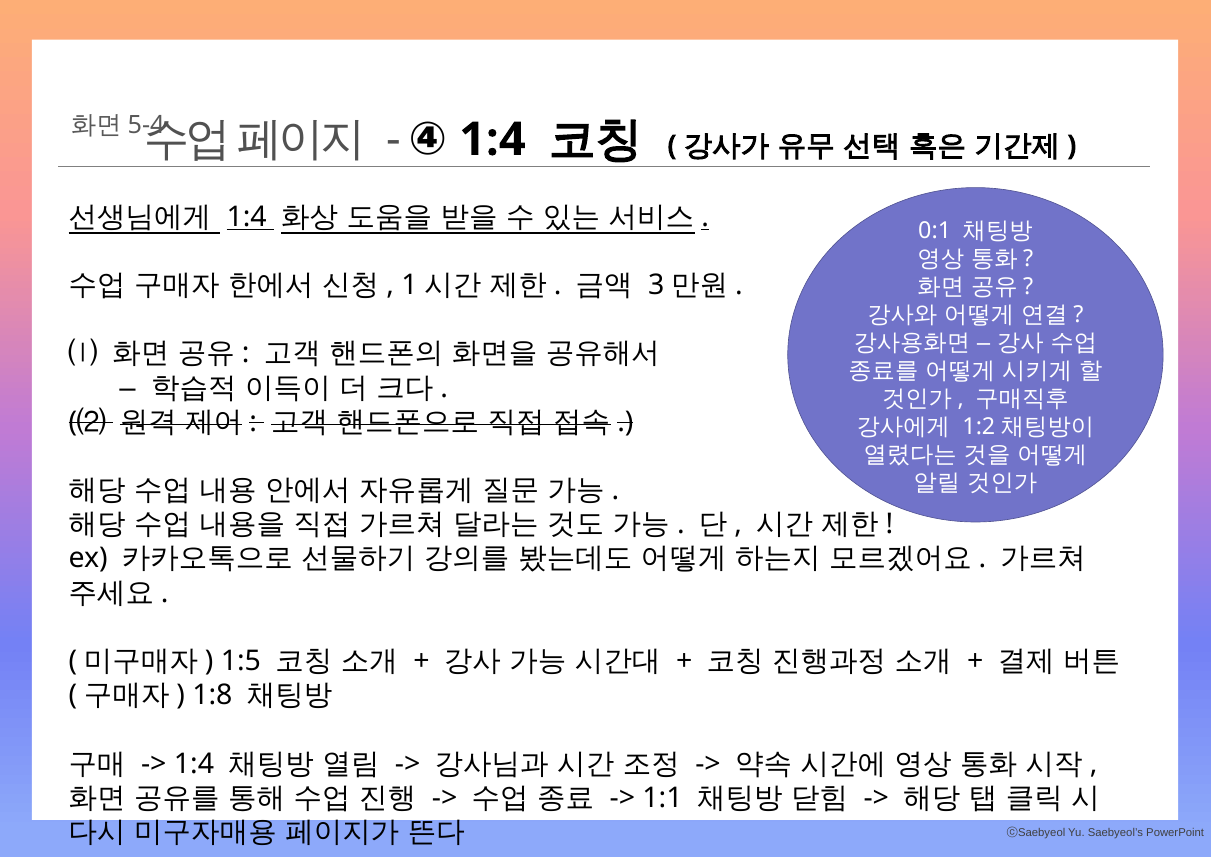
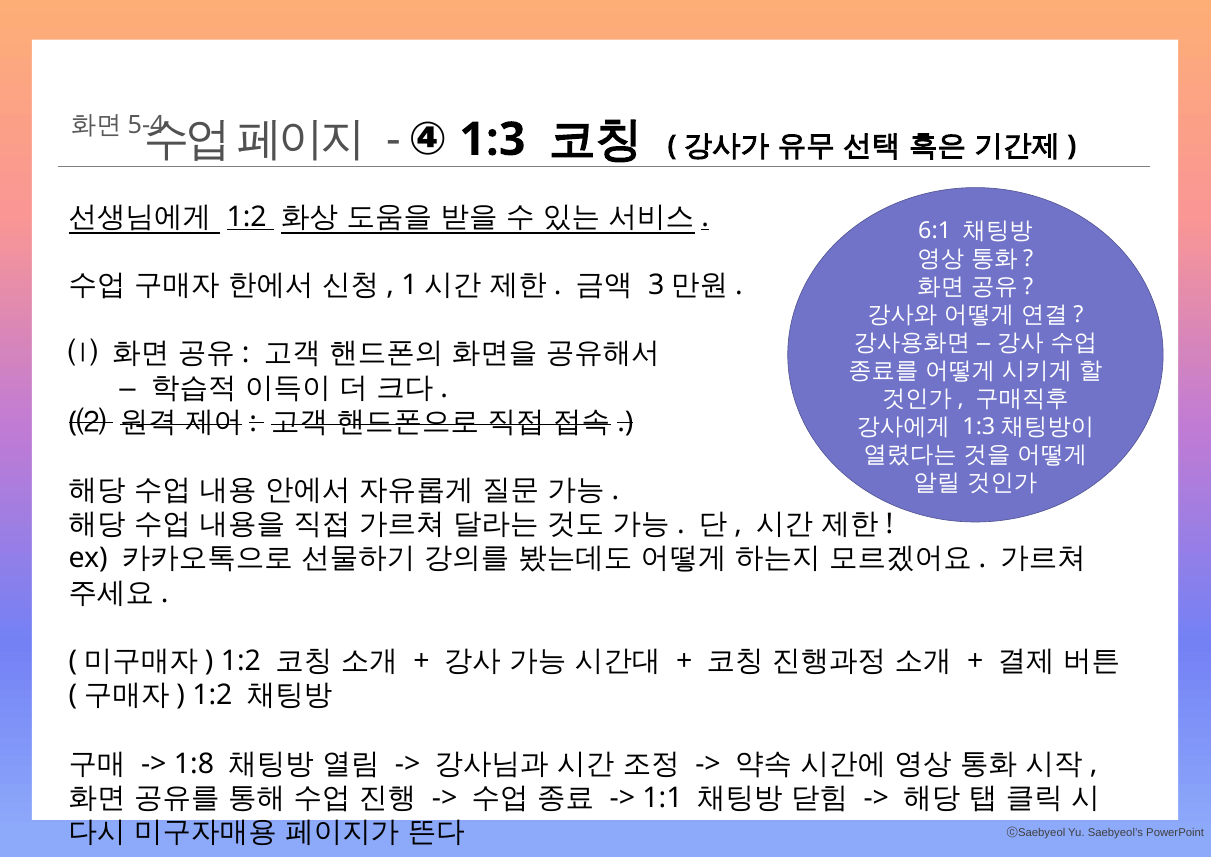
④ 1:4: 1:4 -> 1:3 (492, 140)
1:4: 1:4 -> 1:2 (247, 217)
0:1: 0:1 -> 6:1 (935, 230)
1:2: 1:2 -> 1:3 (979, 426)
1:5: 1:5 -> 1:2 (241, 661)
1:8: 1:8 -> 1:2 (212, 695)
1:4: 1:4 -> 1:8 (194, 764)
